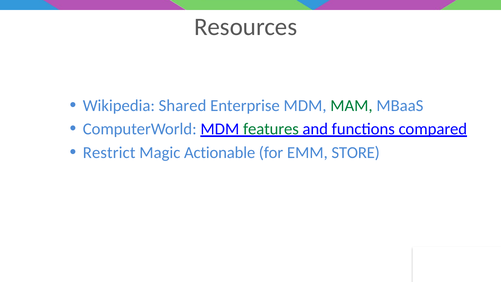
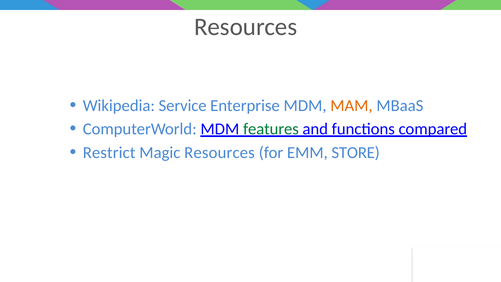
Shared: Shared -> Service (183, 105)
MAM colour: green -> orange (351, 105)
Magic Actionable: Actionable -> Resources (219, 153)
